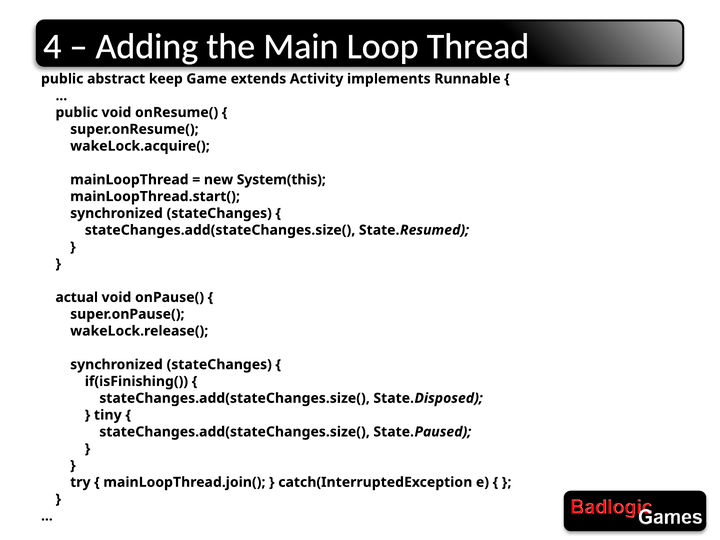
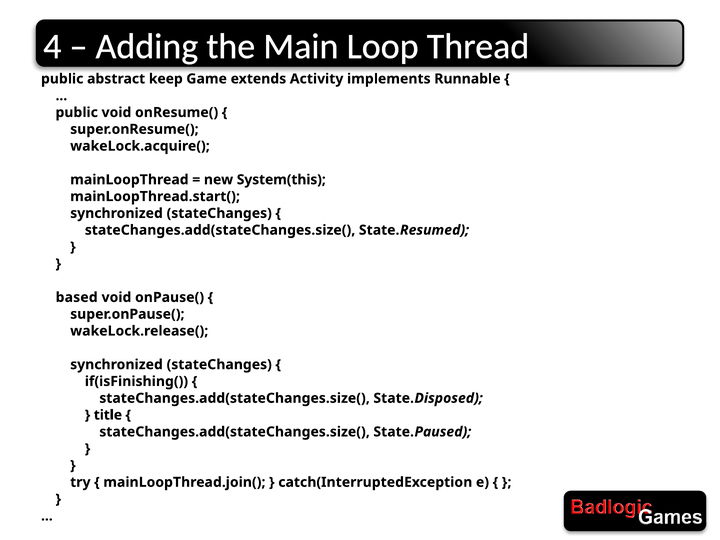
actual: actual -> based (77, 297)
tiny: tiny -> title (108, 415)
